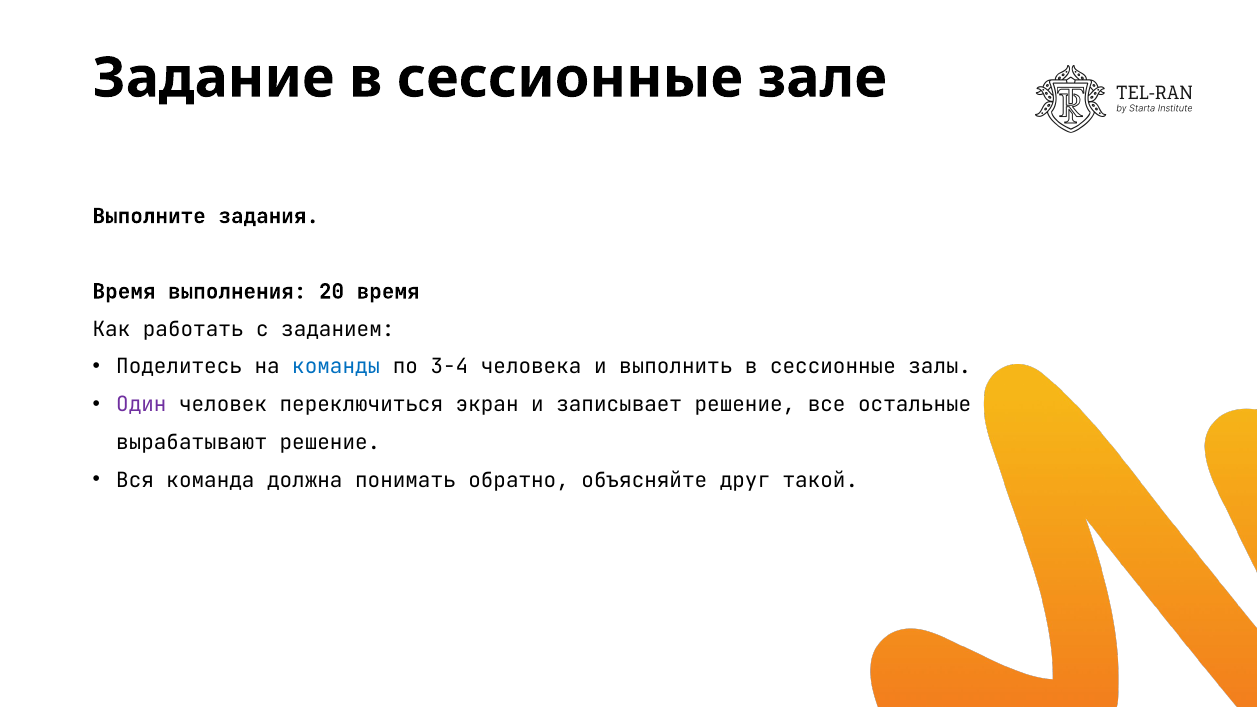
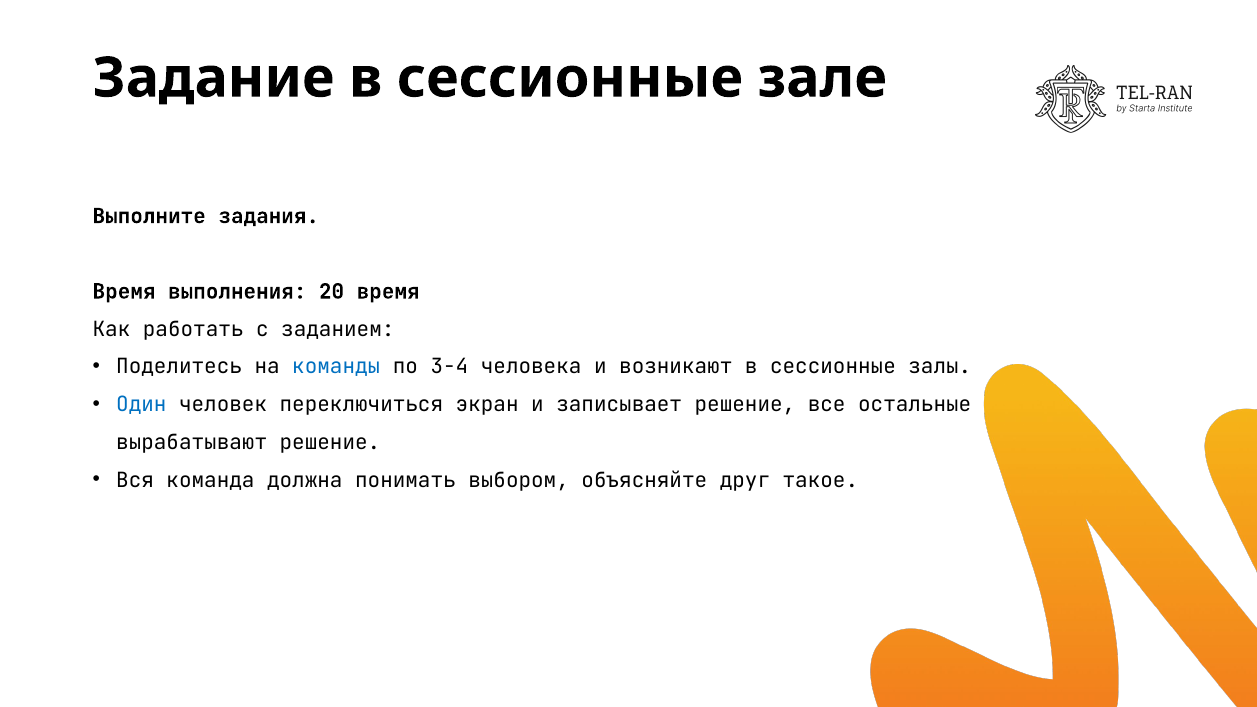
выполнить: выполнить -> возникают (676, 367)
Один colour: purple -> blue (141, 405)
обратно: обратно -> выбором (519, 480)
такой: такой -> такое (820, 480)
